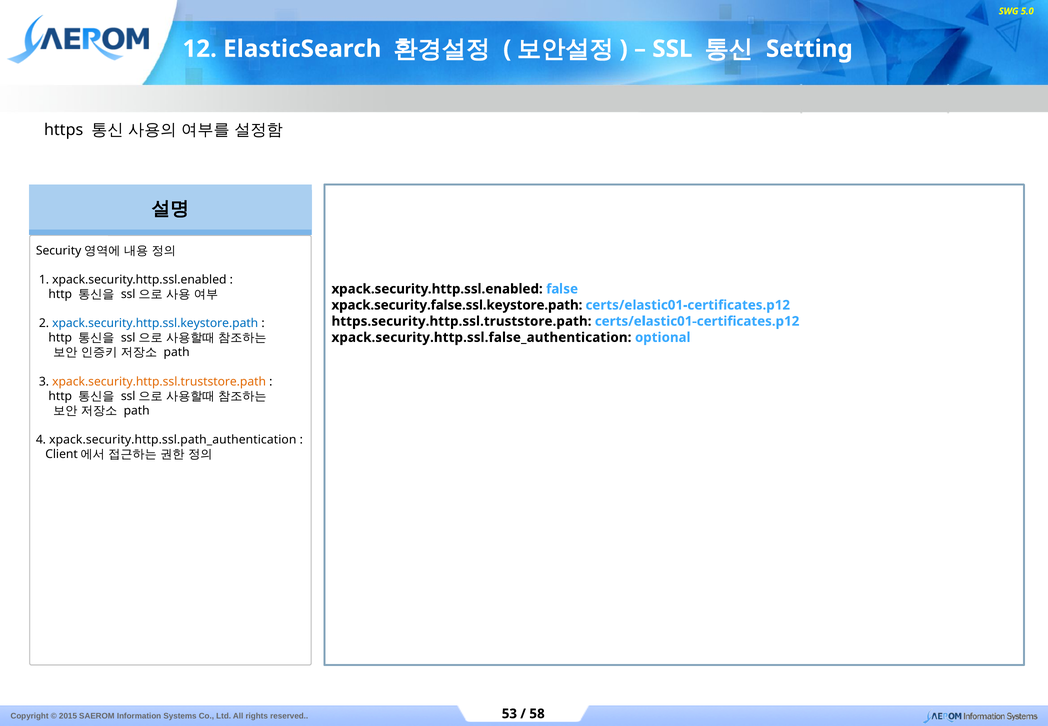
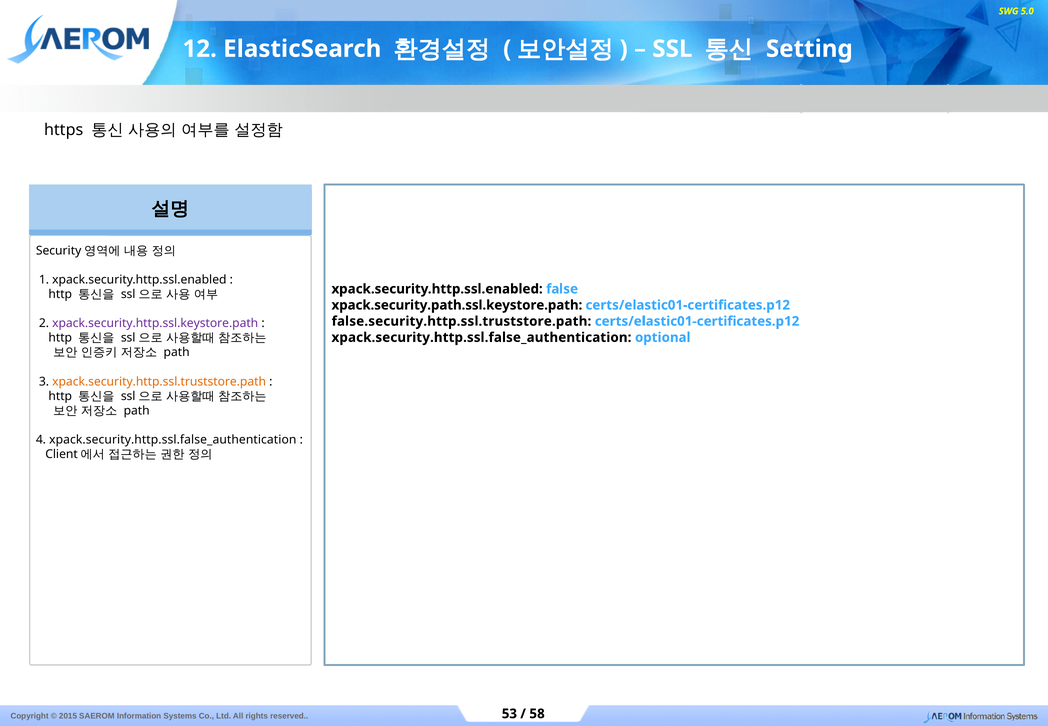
xpack.security.false.ssl.keystore.path: xpack.security.false.ssl.keystore.path -> xpack.security.path.ssl.keystore.path (457, 305)
https.security.http.ssl.truststore.path: https.security.http.ssl.truststore.path -> false.security.http.ssl.truststore.path (461, 321)
xpack.security.http.ssl.keystore.path colour: blue -> purple (155, 323)
4 xpack.security.http.ssl.path_authentication: xpack.security.http.ssl.path_authentication -> xpack.security.http.ssl.false_authentication (173, 439)
